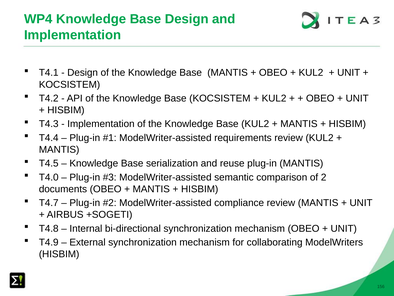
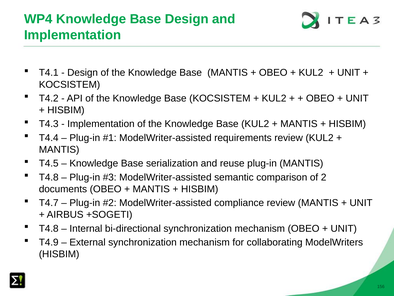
T4.0: T4.0 -> T4.8 (49, 177)
